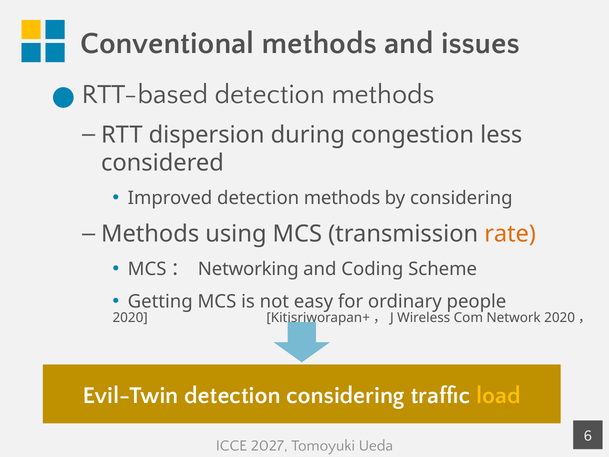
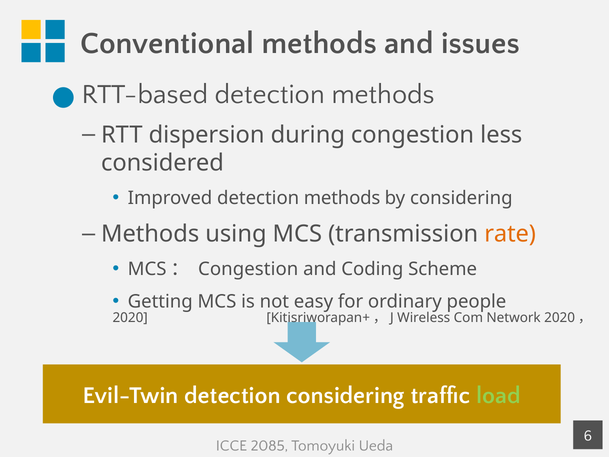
Networking: Networking -> Congestion (248, 269)
load colour: yellow -> light green (498, 395)
2027: 2027 -> 2085 (270, 445)
